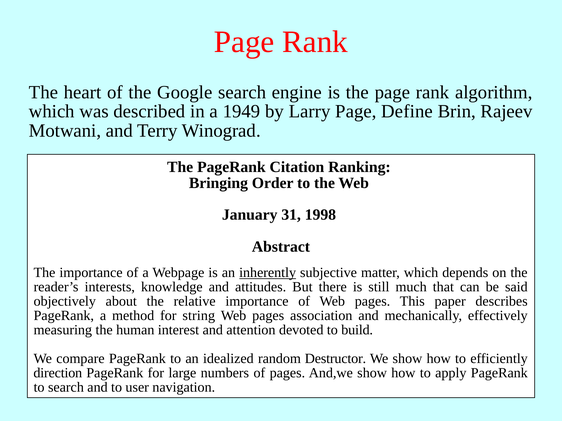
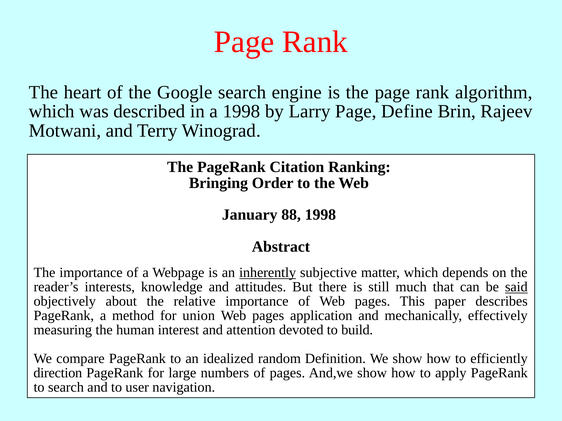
a 1949: 1949 -> 1998 (242, 112)
31: 31 -> 88 (291, 215)
said underline: none -> present (516, 287)
string: string -> union (199, 316)
association: association -> application (321, 316)
Destructor: Destructor -> Definition (335, 359)
